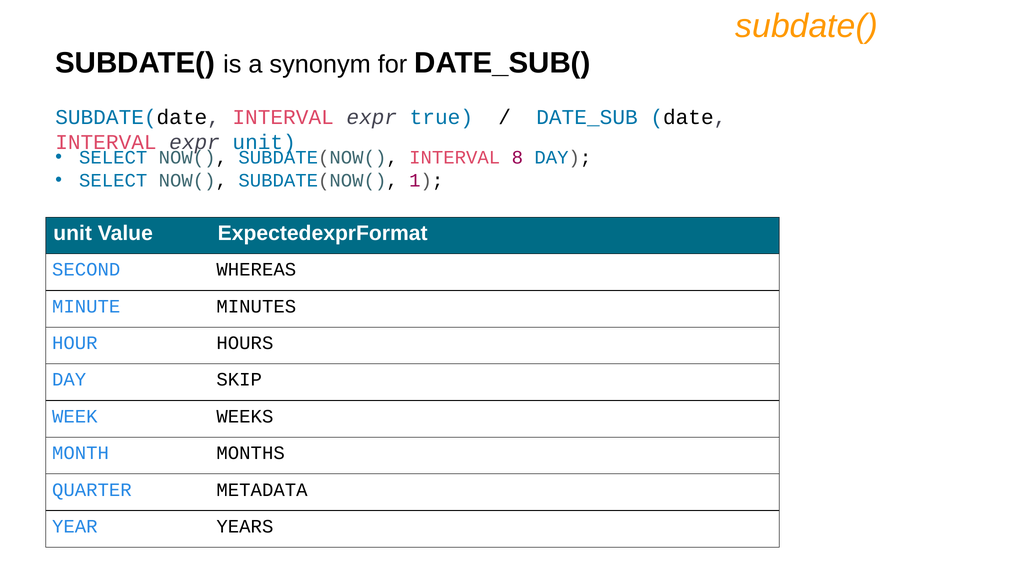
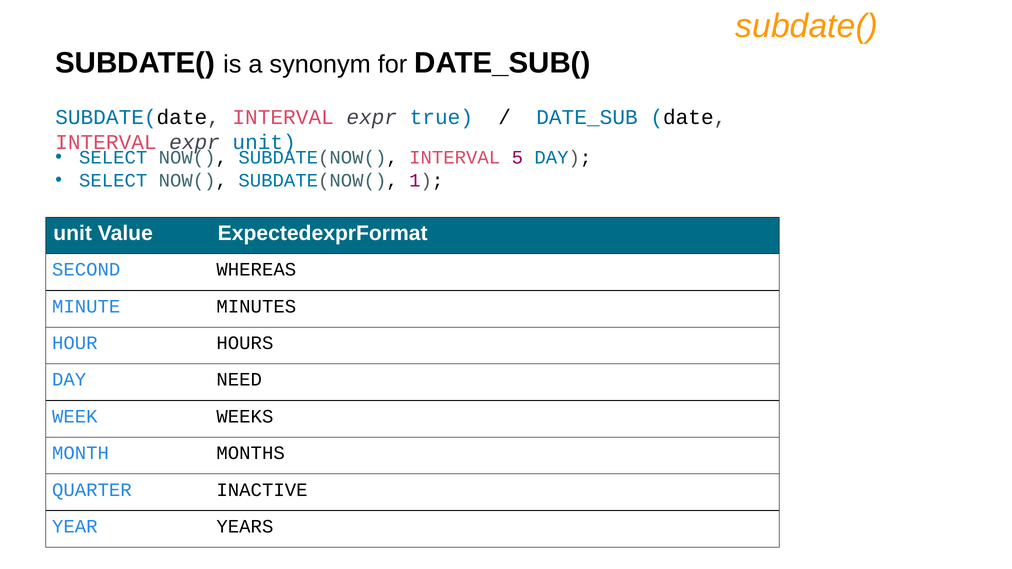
8: 8 -> 5 (517, 158)
SKIP: SKIP -> NEED (239, 380)
METADATA: METADATA -> INACTIVE (262, 490)
